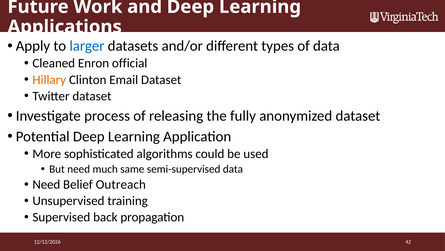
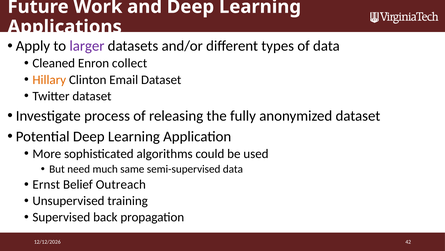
larger colour: blue -> purple (87, 46)
official: official -> collect (130, 63)
Need: Need -> Ernst (46, 184)
